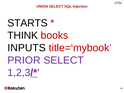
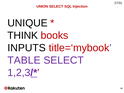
STARTS: STARTS -> UNIQUE (28, 23)
PRIOR: PRIOR -> TABLE (24, 60)
